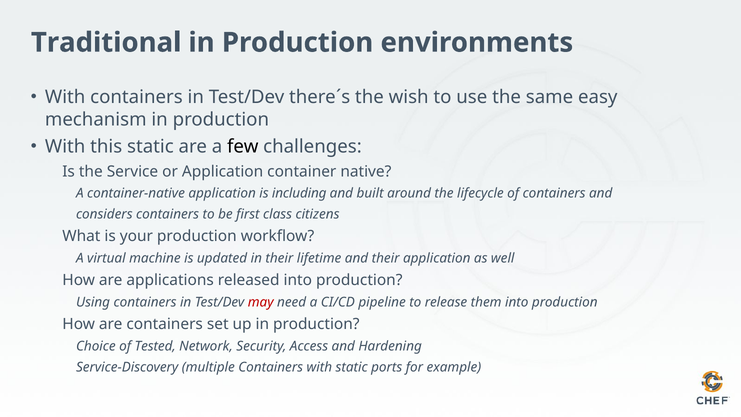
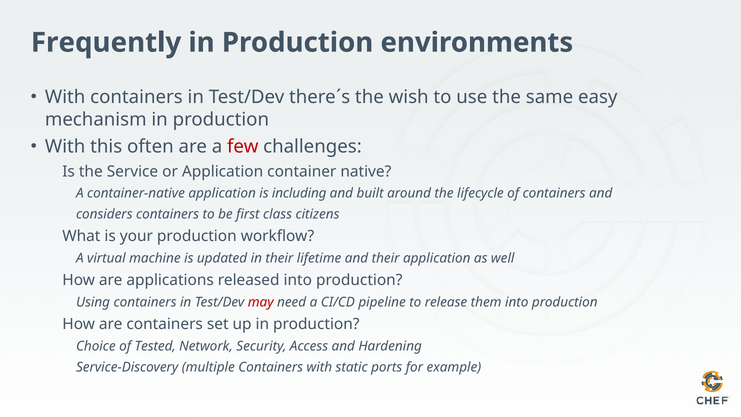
Traditional: Traditional -> Frequently (106, 43)
this static: static -> often (150, 147)
few colour: black -> red (243, 147)
